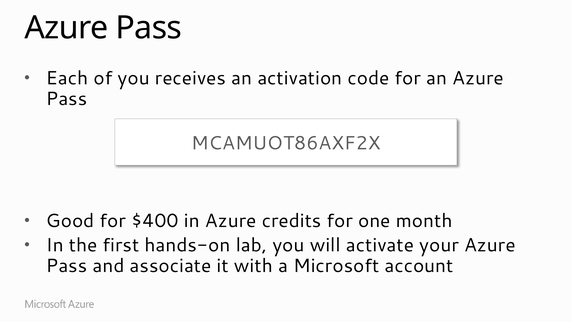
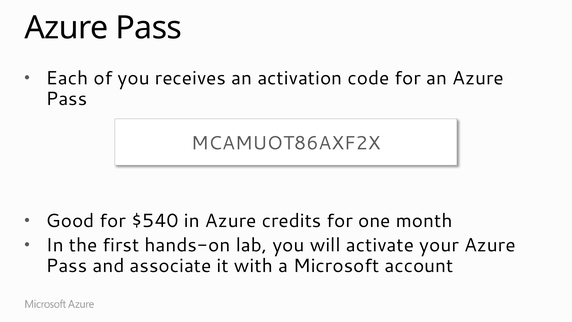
$400: $400 -> $540 (155, 221)
